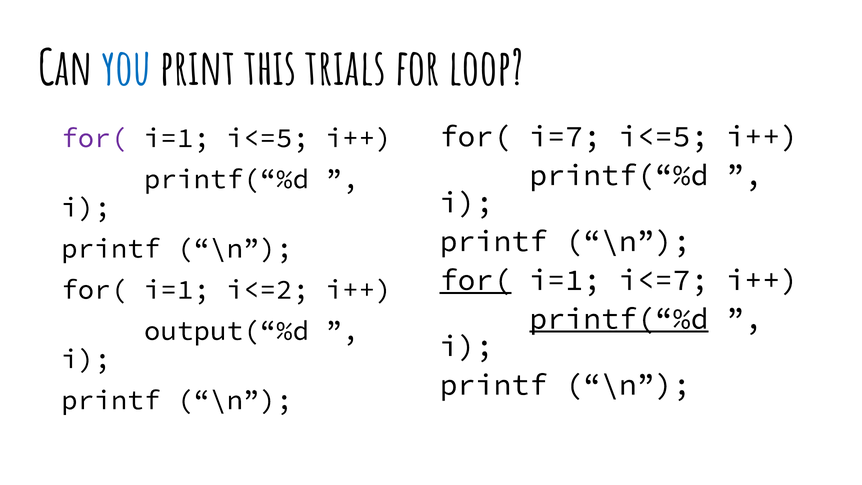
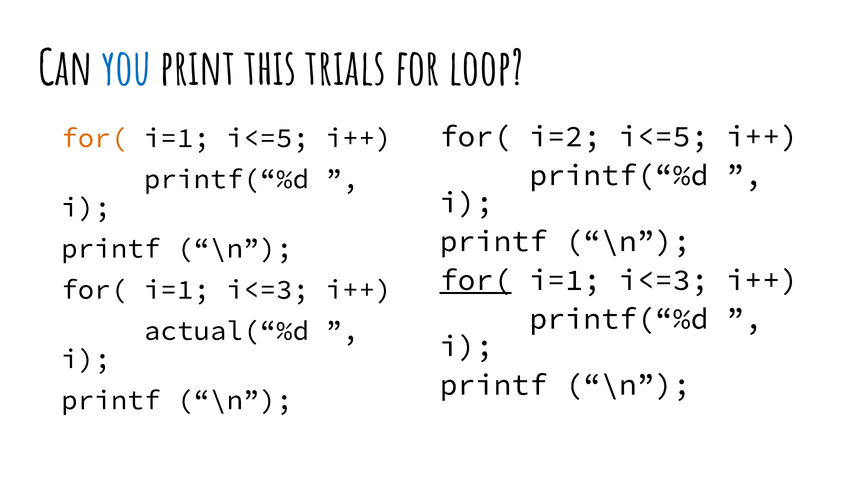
i=7: i=7 -> i=2 (565, 136)
for( colour: purple -> orange (94, 138)
i<=7: i<=7 -> i<=3 (664, 280)
i<=2: i<=2 -> i<=3 (268, 290)
printf(“%d underline: present -> none (619, 319)
output(“%d: output(“%d -> actual(“%d (226, 331)
